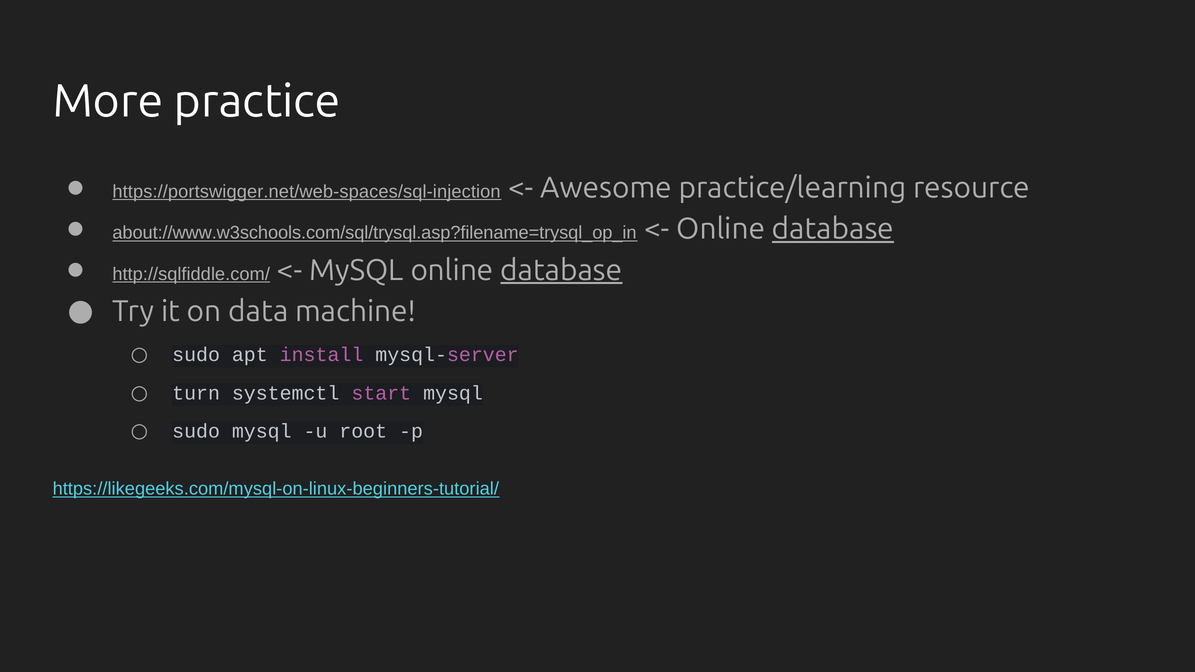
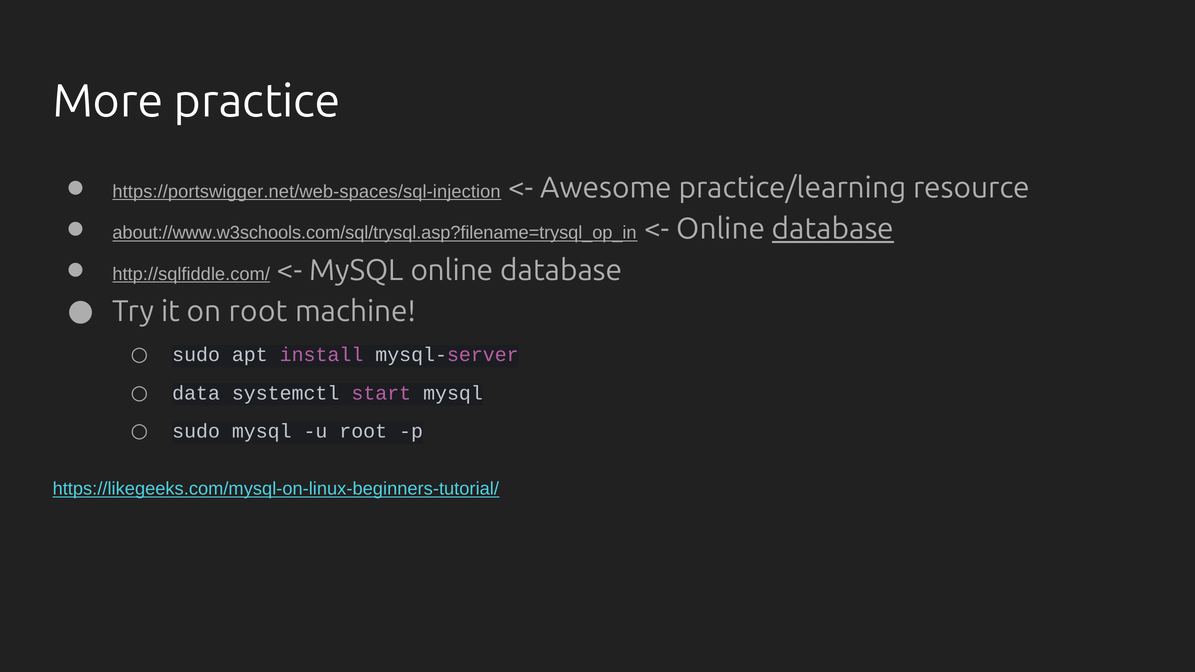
database underline: present -> none (561, 270)
on data: data -> root (258, 312)
turn: turn -> data (196, 393)
